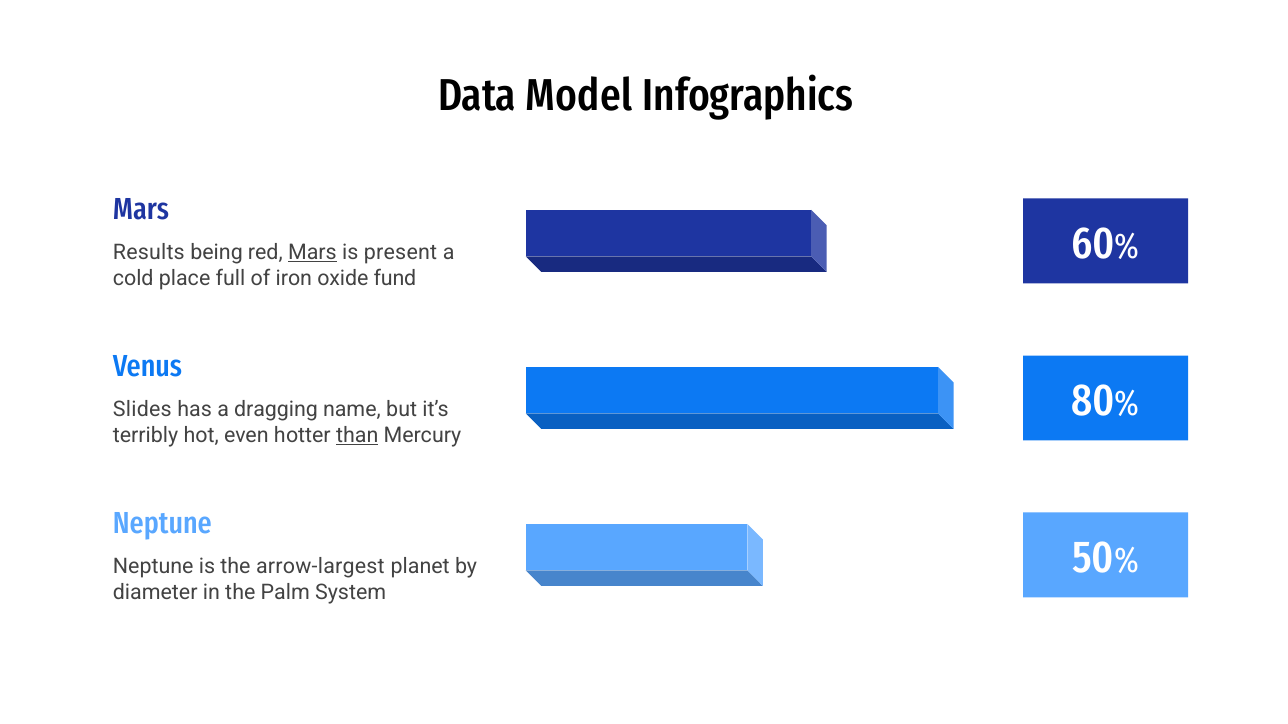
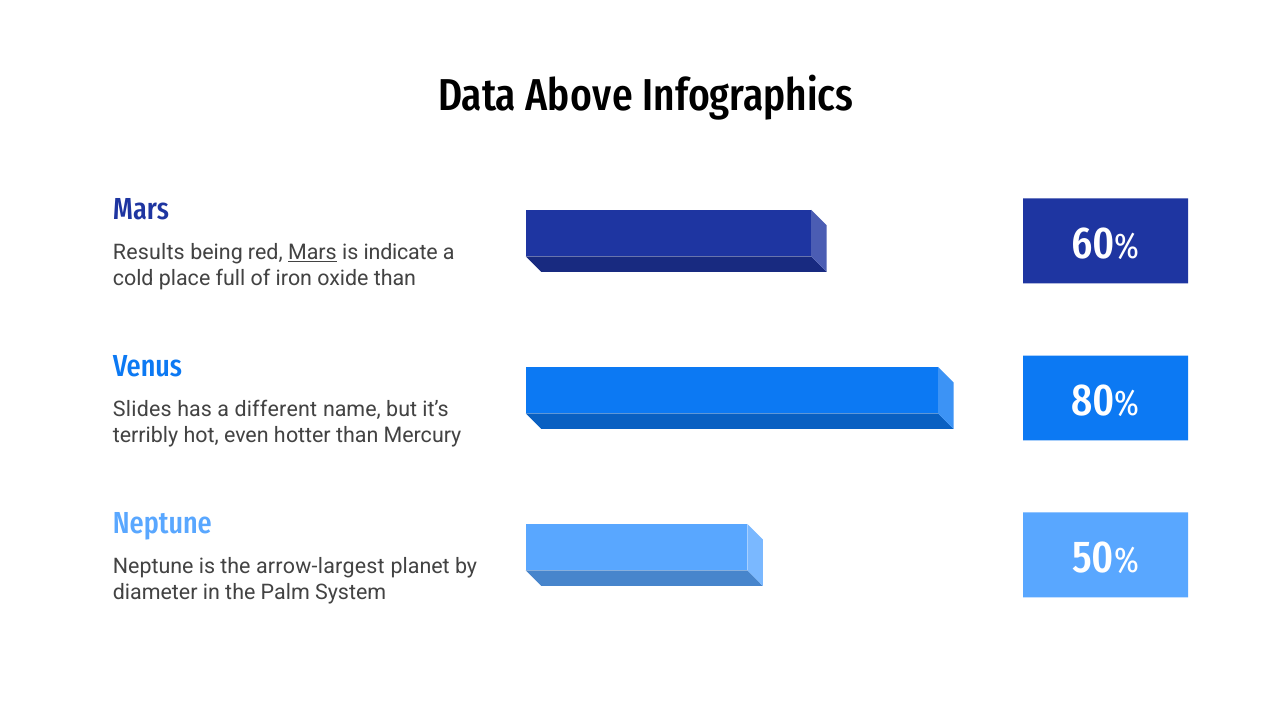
Model: Model -> Above (579, 96)
present: present -> indicate (401, 253)
oxide fund: fund -> than (395, 278)
dragging: dragging -> different (276, 410)
than underline: present -> none (357, 436)
